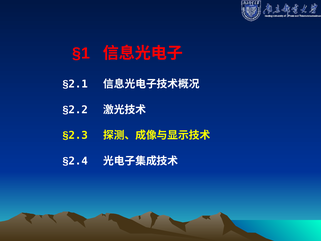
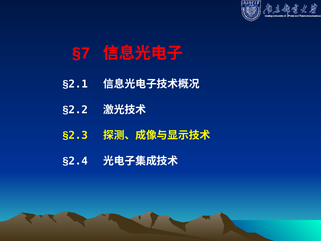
§1: §1 -> §7 (81, 53)
